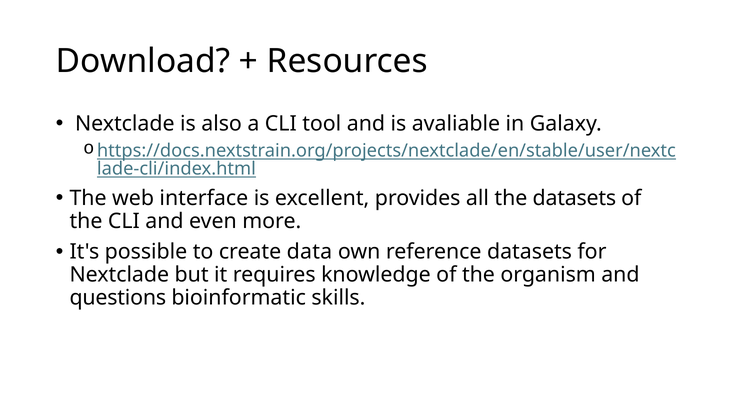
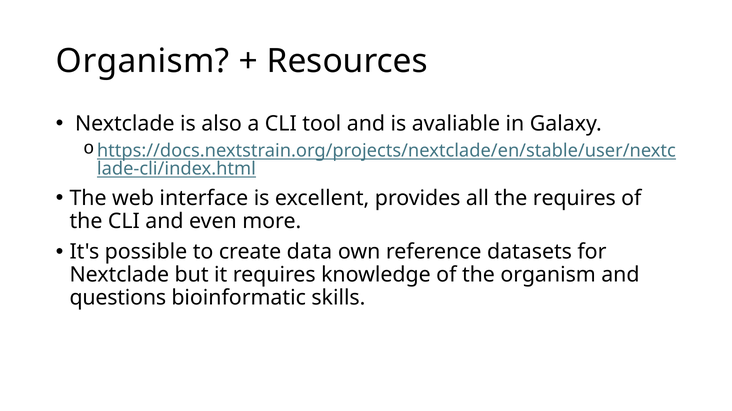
Download: Download -> Organism (143, 61)
the datasets: datasets -> requires (574, 199)
